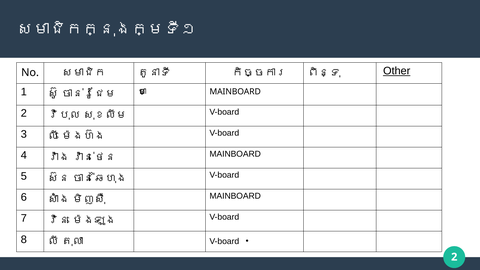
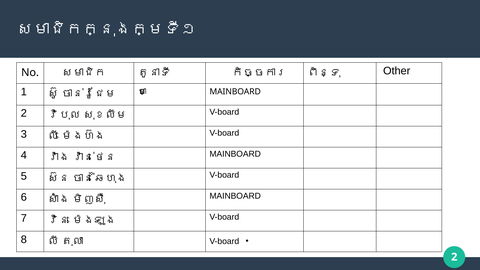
Other underline: present -> none (397, 71)
